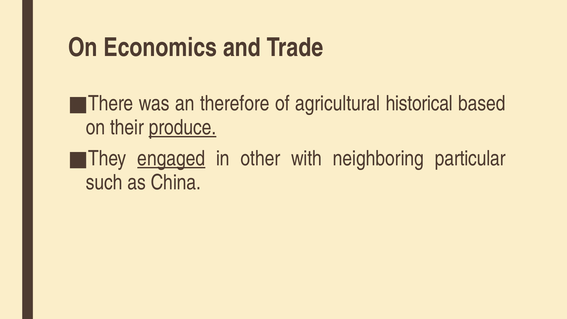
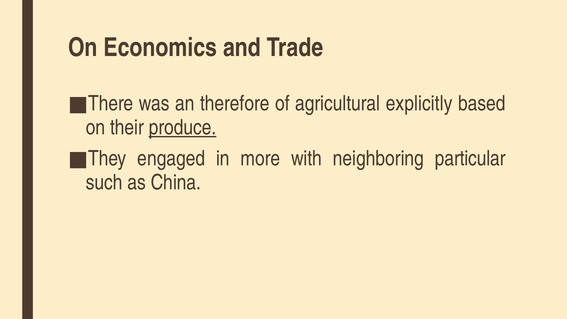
historical: historical -> explicitly (419, 104)
engaged underline: present -> none (171, 159)
other: other -> more (260, 159)
